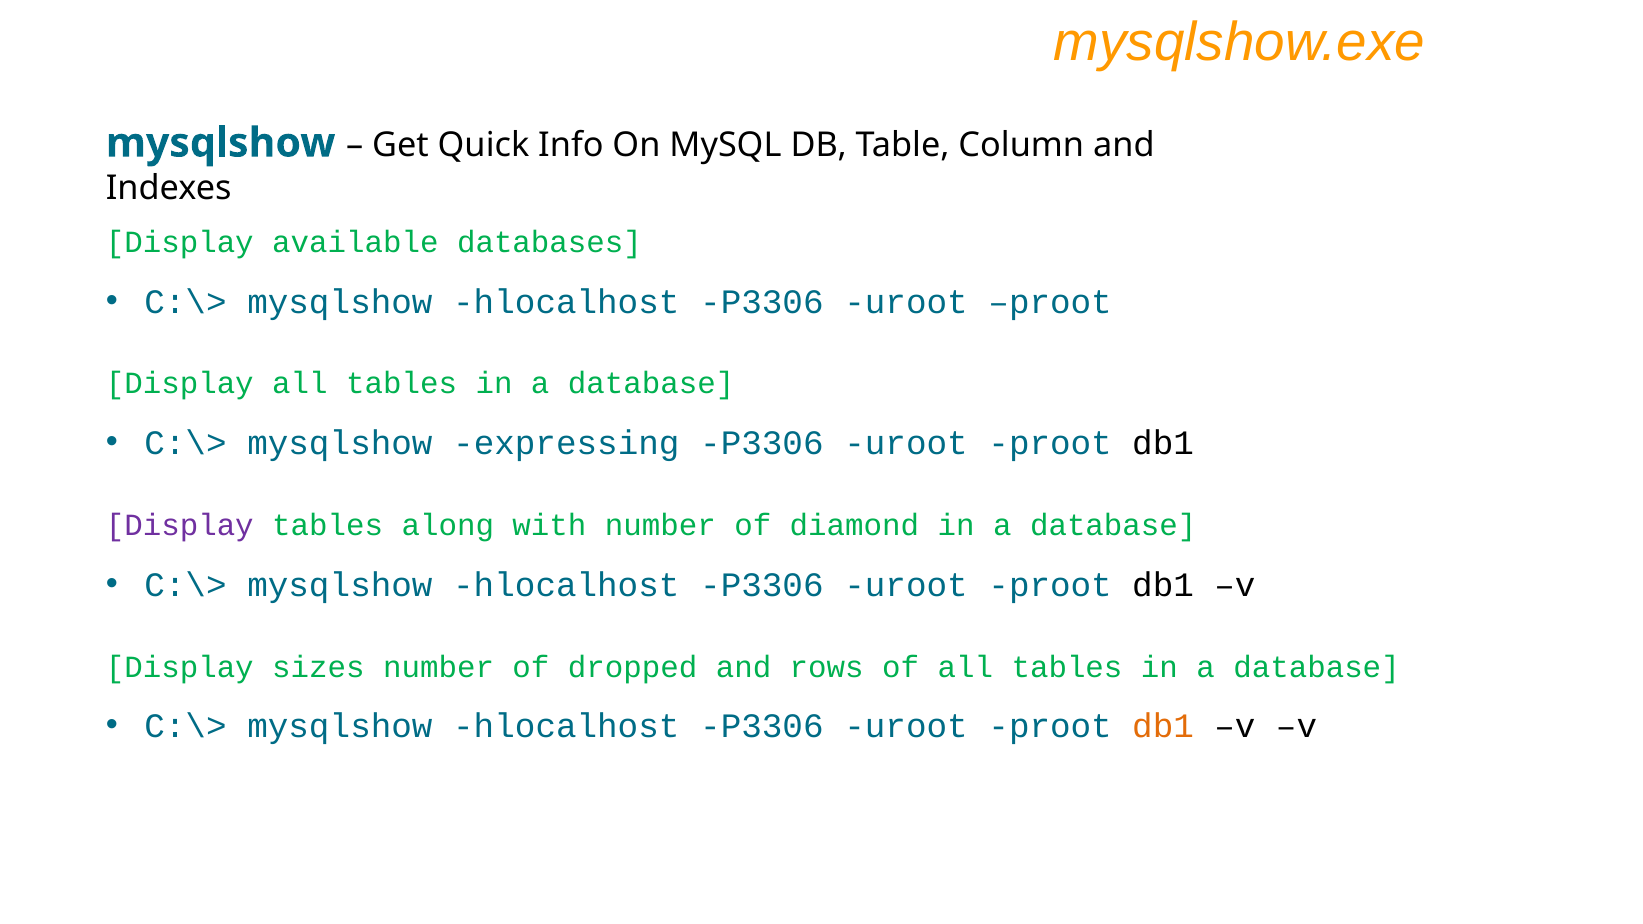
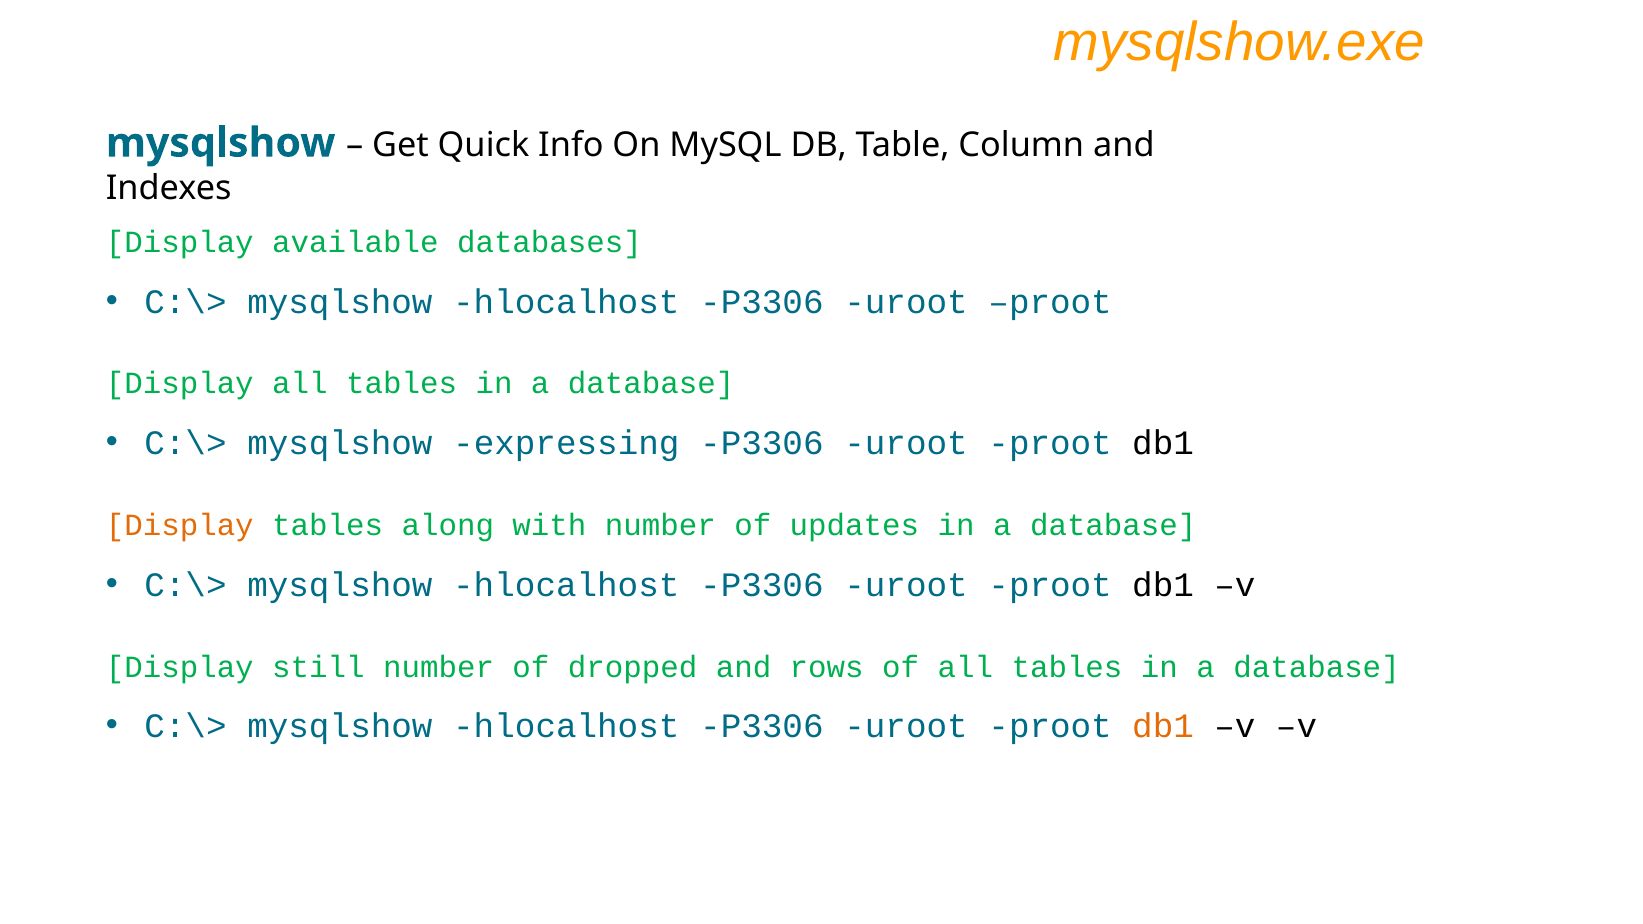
Display colour: purple -> orange (180, 525)
diamond: diamond -> updates (854, 525)
sizes: sizes -> still (318, 667)
